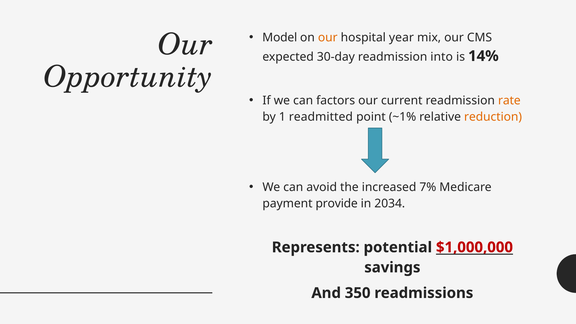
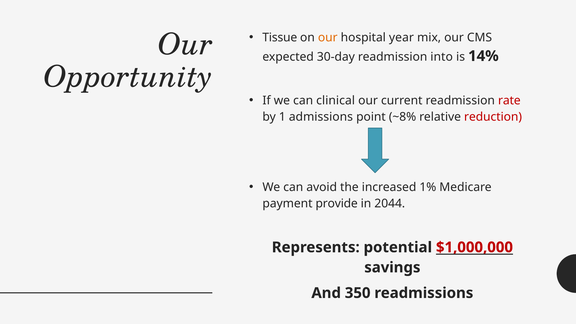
Model: Model -> Tissue (280, 37)
factors: factors -> clinical (336, 101)
rate colour: orange -> red (509, 101)
readmitted: readmitted -> admissions (321, 117)
~1%: ~1% -> ~8% (403, 117)
reduction colour: orange -> red (493, 117)
7%: 7% -> 1% (428, 187)
2034: 2034 -> 2044 (390, 203)
